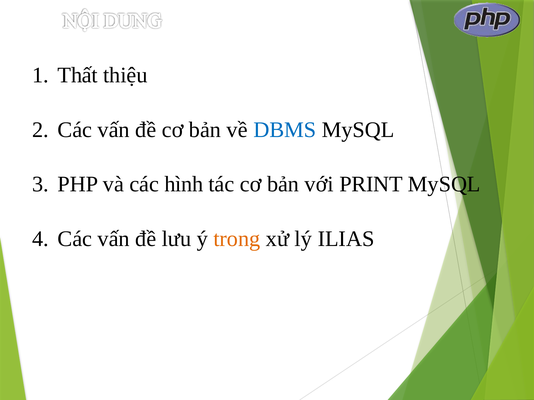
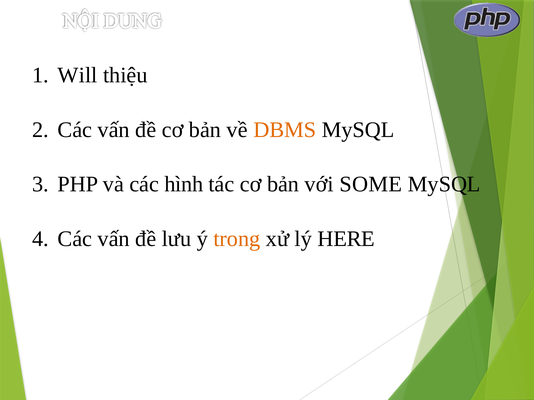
Thất: Thất -> Will (78, 75)
DBMS colour: blue -> orange (285, 130)
PRINT: PRINT -> SOME (371, 185)
ILIAS: ILIAS -> HERE (346, 239)
